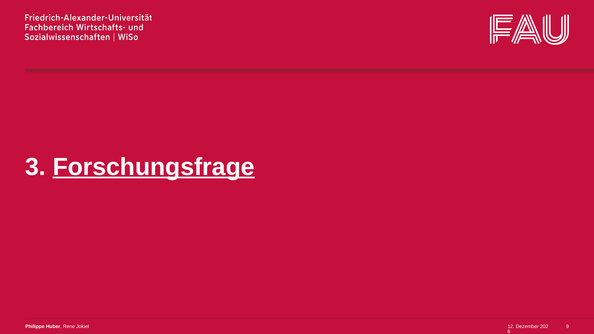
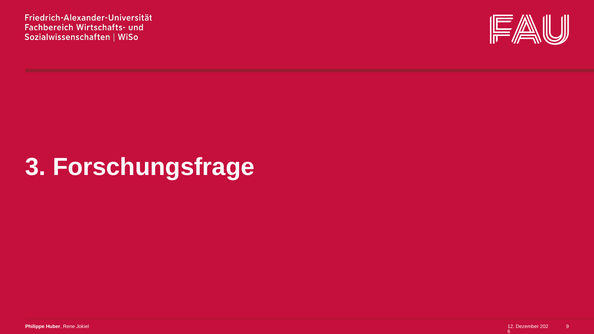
Forschungsfrage underline: present -> none (154, 167)
